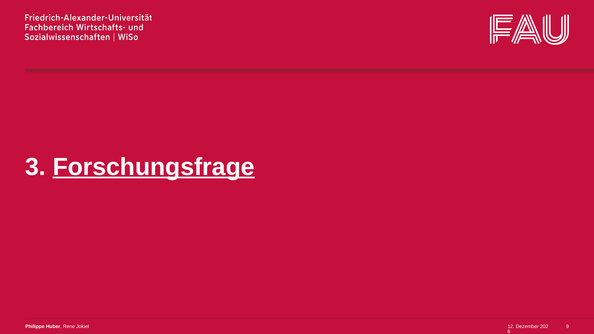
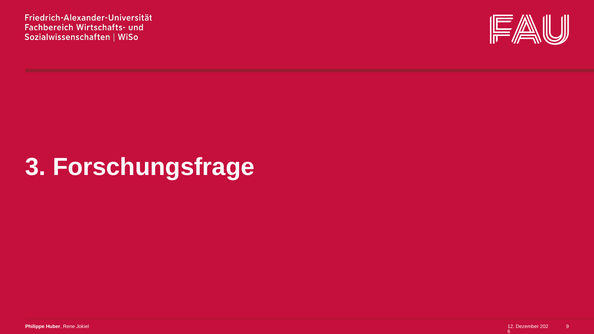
Forschungsfrage underline: present -> none (154, 167)
